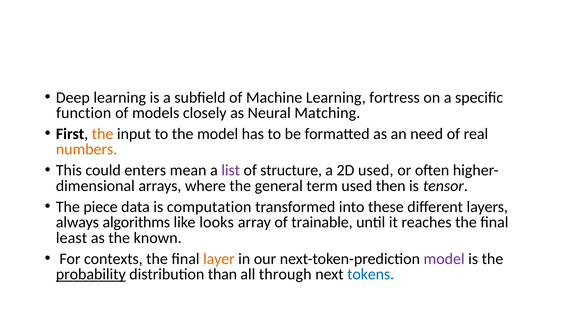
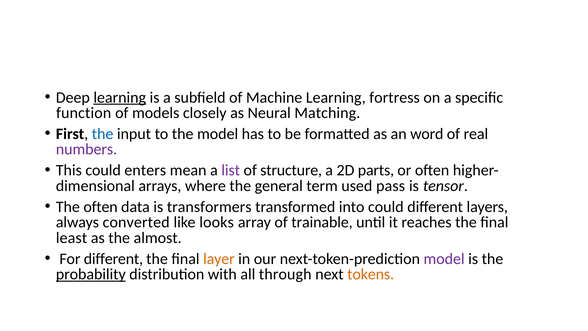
learning underline: none -> present (120, 97)
the colour: orange -> blue (103, 134)
need: need -> word (427, 134)
numbers colour: orange -> purple (86, 149)
2D used: used -> parts (376, 170)
then: then -> pass (391, 186)
The piece: piece -> often (101, 207)
computation: computation -> transformers (209, 207)
into these: these -> could (386, 207)
algorithms: algorithms -> converted (136, 222)
known: known -> almost (158, 238)
For contexts: contexts -> different (113, 259)
than: than -> with (222, 274)
tokens colour: blue -> orange (371, 274)
